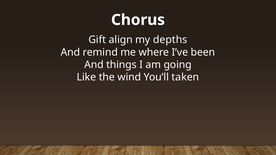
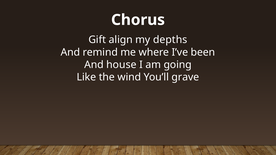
things: things -> house (121, 65)
taken: taken -> grave (185, 77)
